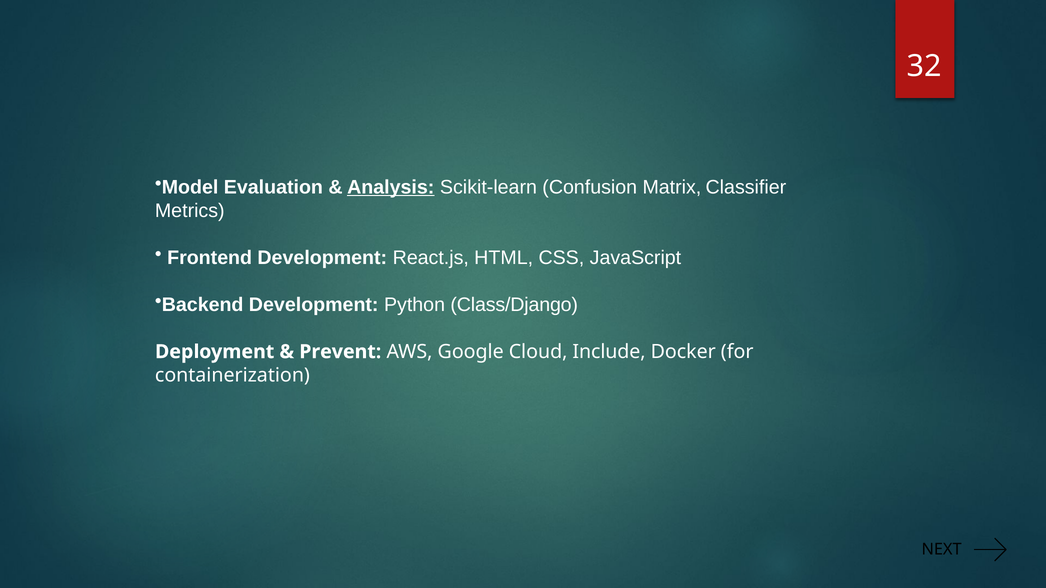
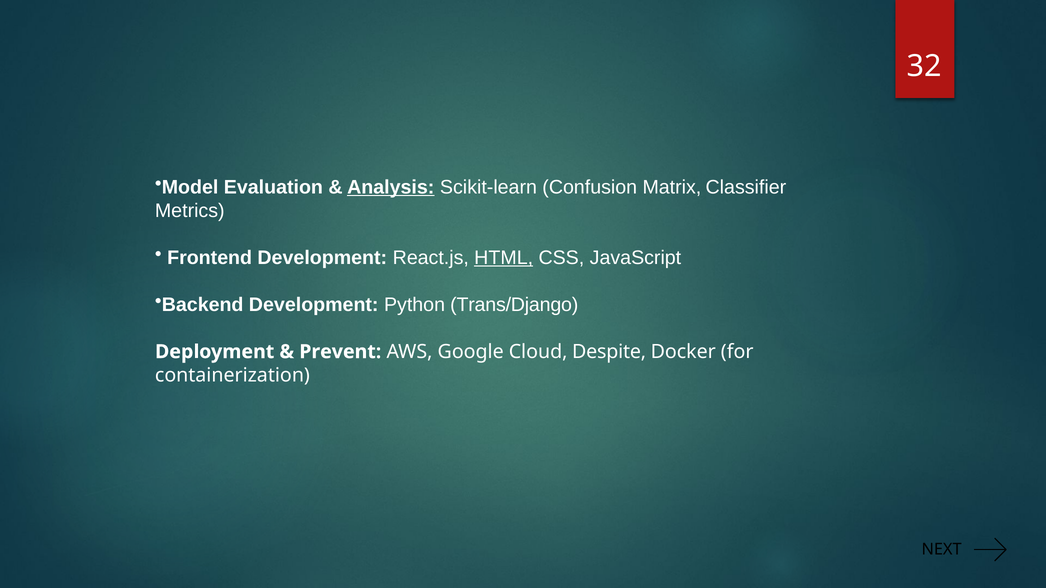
HTML underline: none -> present (504, 258)
Class/Django: Class/Django -> Trans/Django (514, 305)
Include: Include -> Despite (609, 352)
